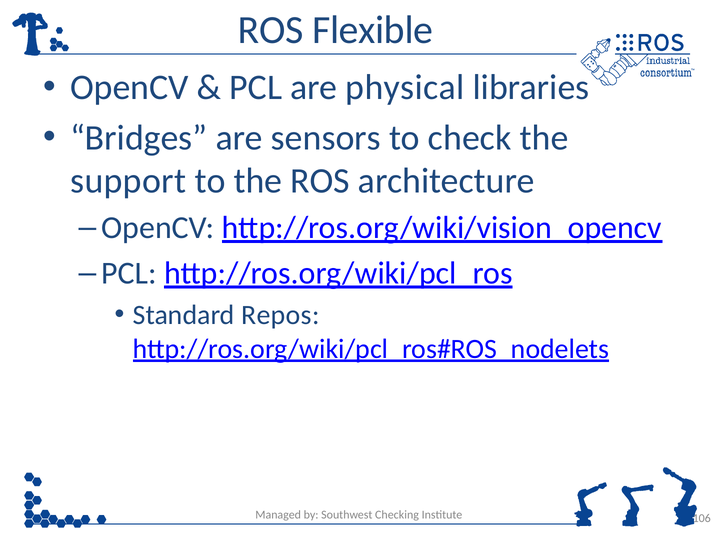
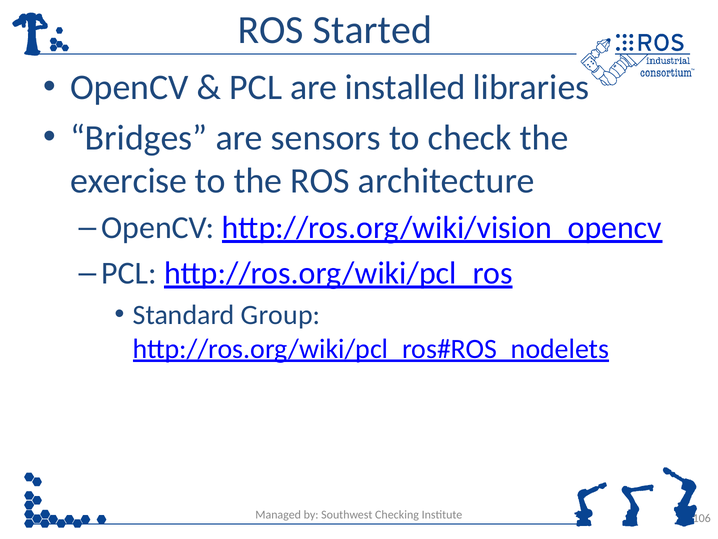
Flexible: Flexible -> Started (372, 30)
physical: physical -> installed (405, 87)
support: support -> exercise (129, 181)
Repos: Repos -> Group (281, 315)
